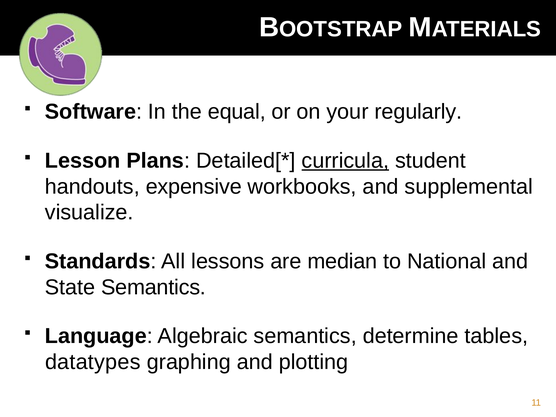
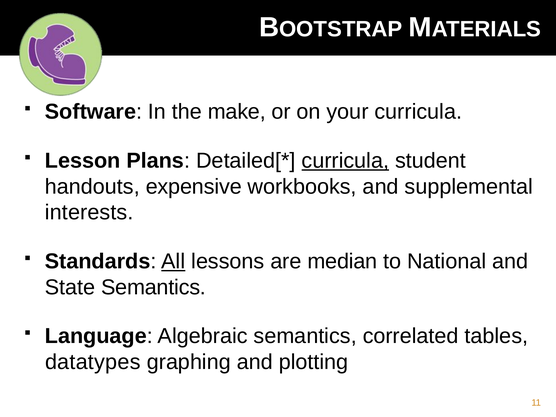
equal: equal -> make (237, 112)
your regularly: regularly -> curricula (418, 112)
visualize: visualize -> interests (89, 213)
All underline: none -> present (173, 261)
determine: determine -> correlated (411, 336)
